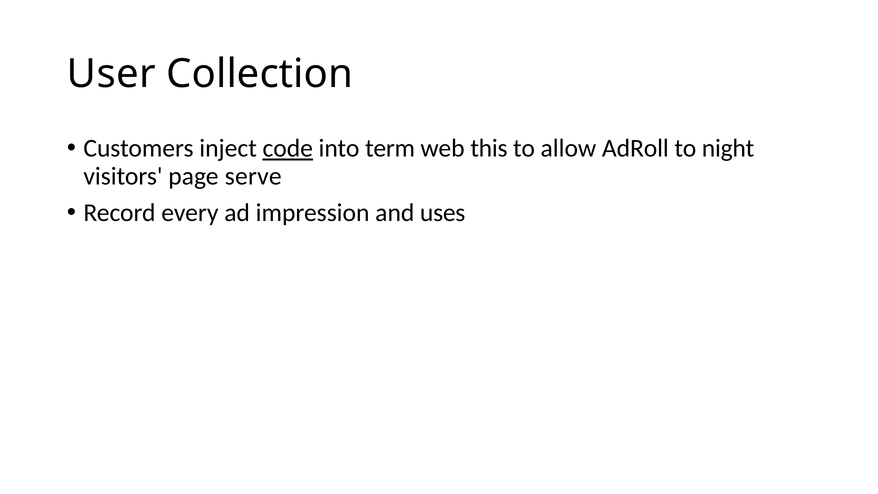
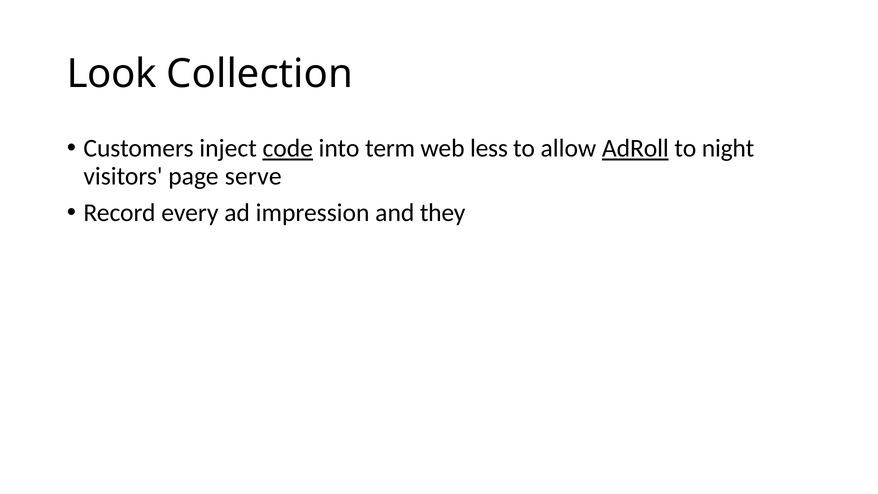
User: User -> Look (112, 74)
this: this -> less (489, 148)
AdRoll underline: none -> present (635, 148)
uses: uses -> they (443, 213)
